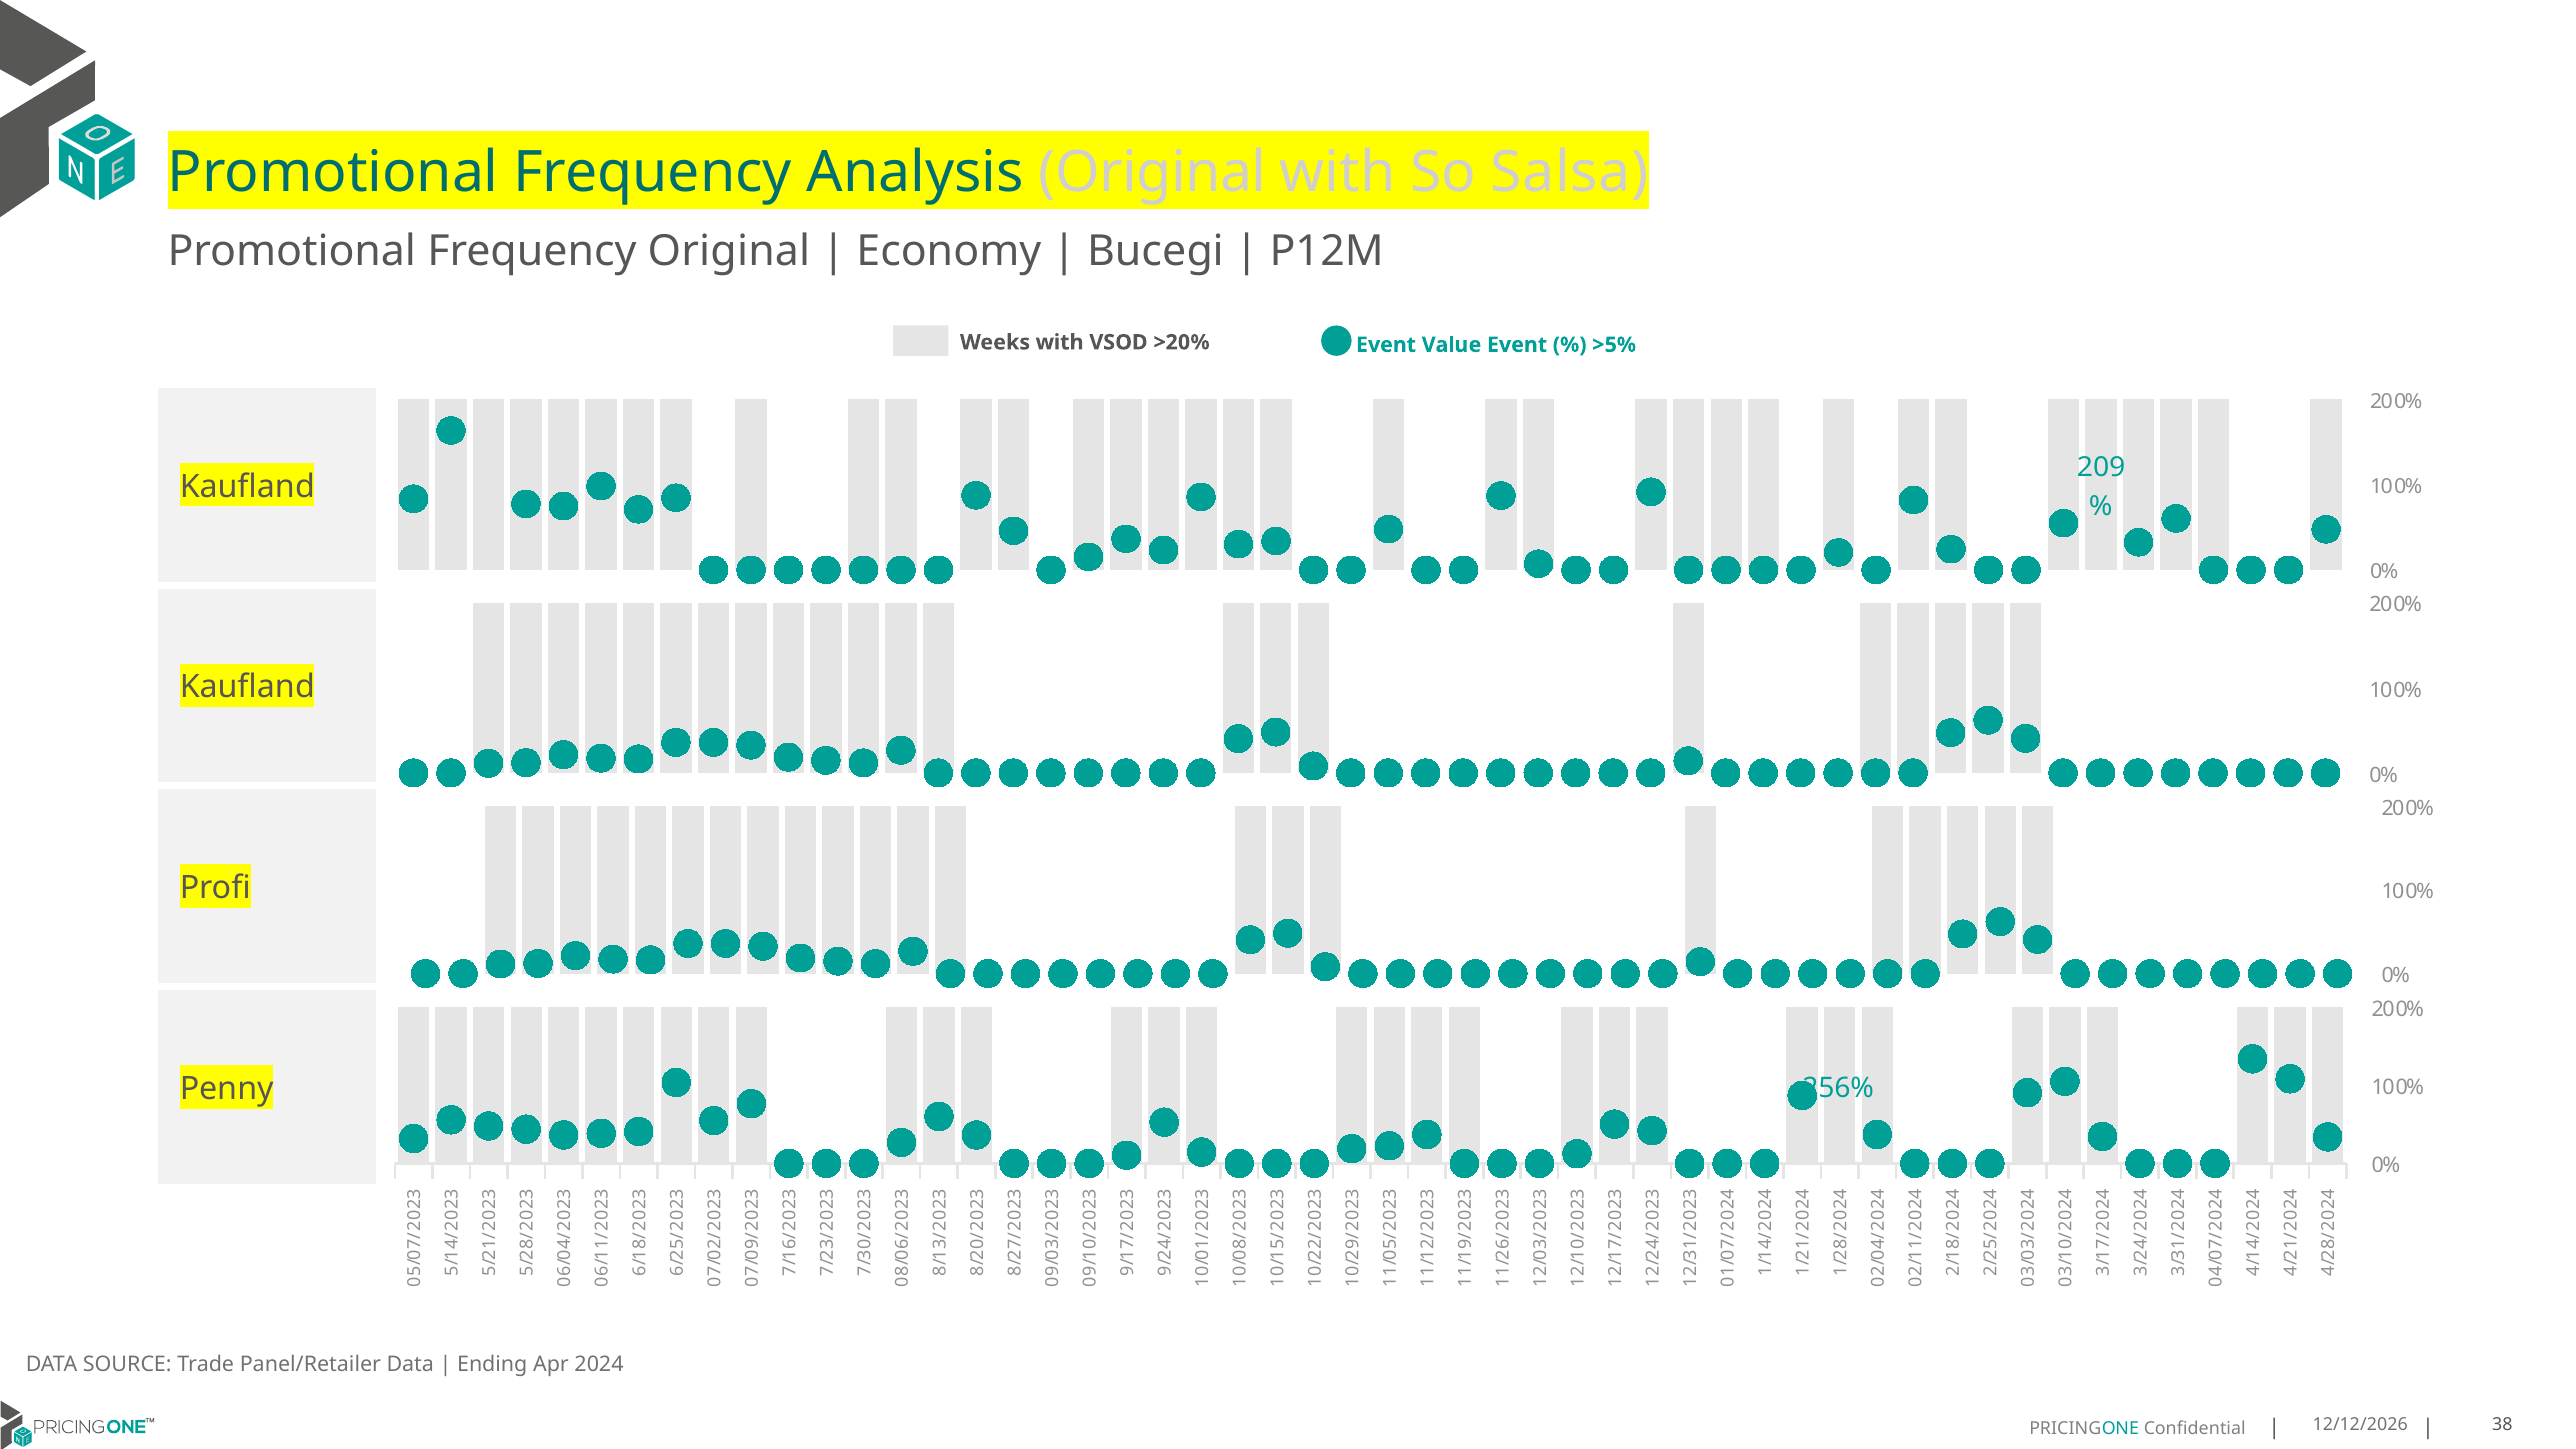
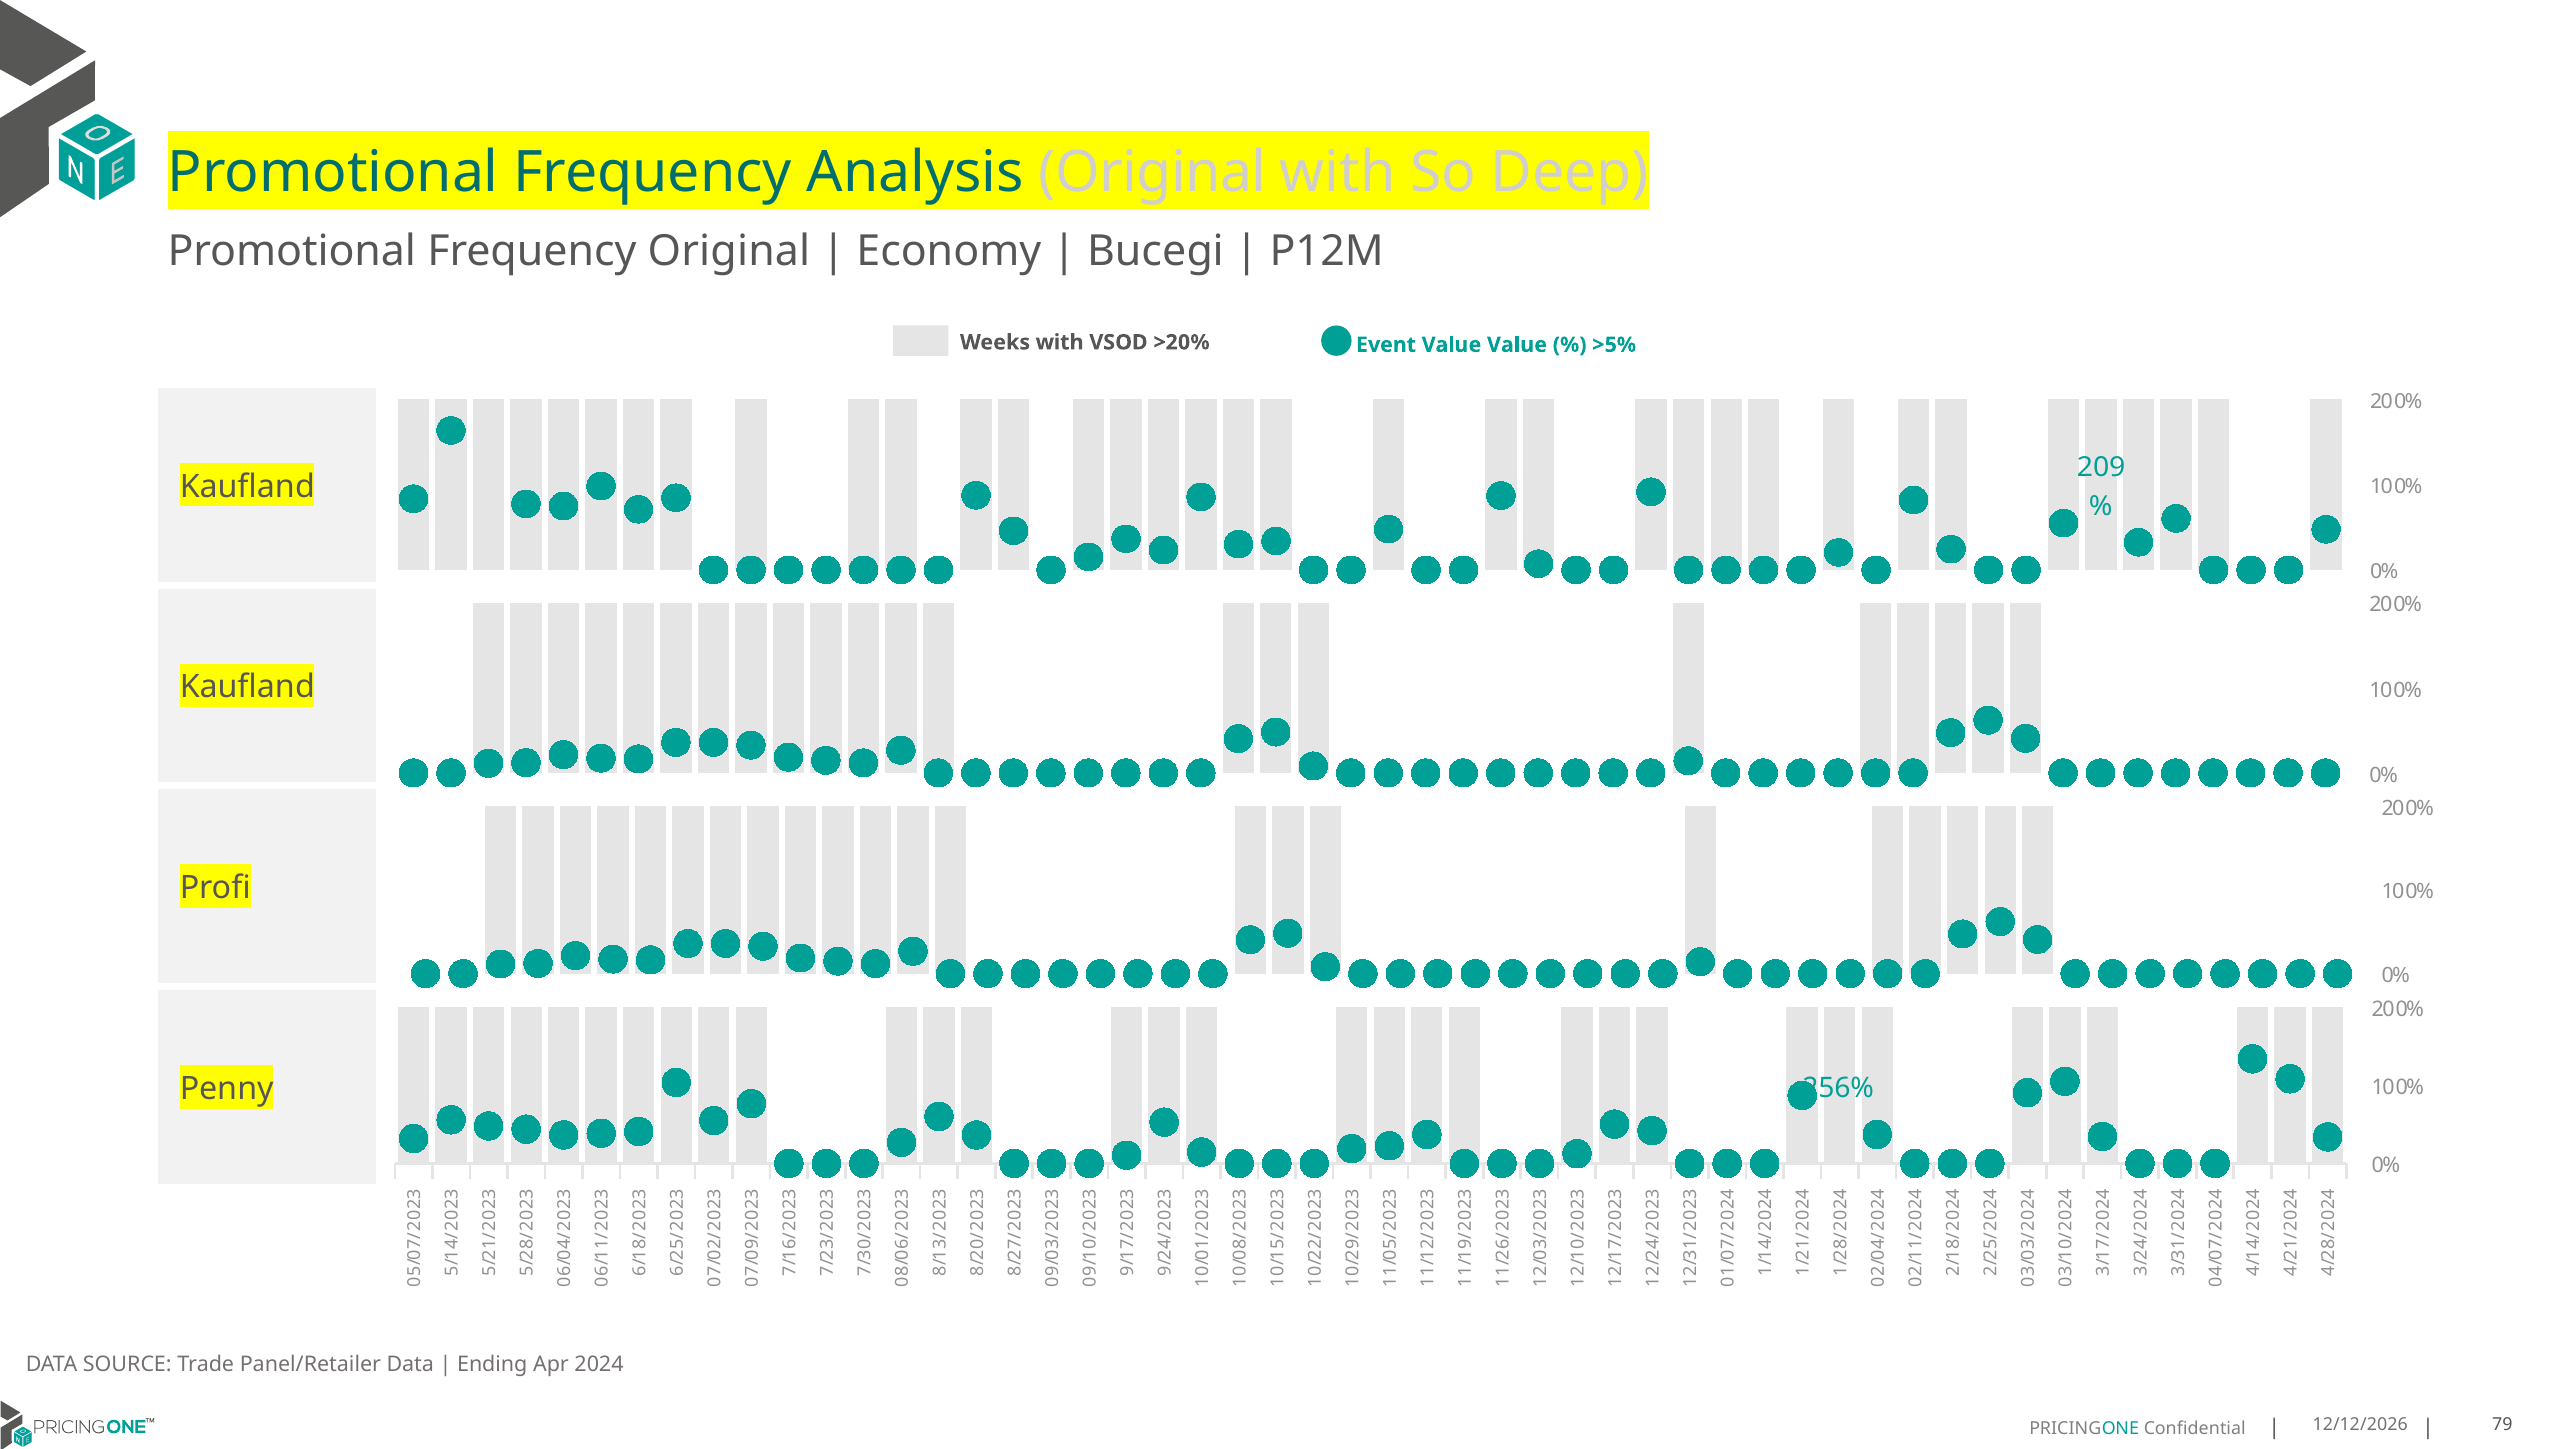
Salsa: Salsa -> Deep (1570, 173)
Value Event: Event -> Value (1517, 345)
38: 38 -> 79 (2502, 1425)
